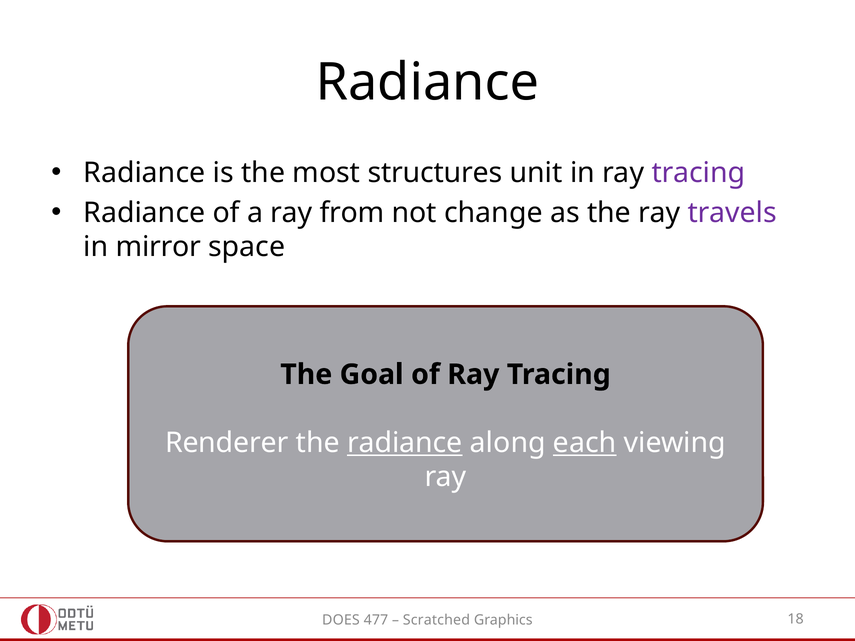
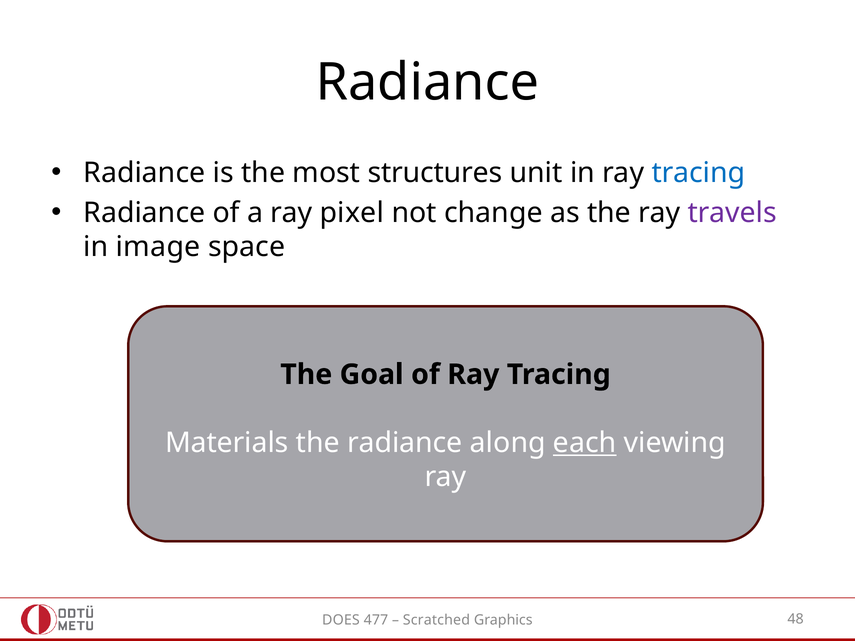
tracing colour: purple -> blue (698, 173)
from: from -> pixel (352, 213)
mirror: mirror -> image (158, 247)
Renderer: Renderer -> Materials (227, 443)
radiance underline: present -> none (405, 443)
18: 18 -> 48 (796, 619)
